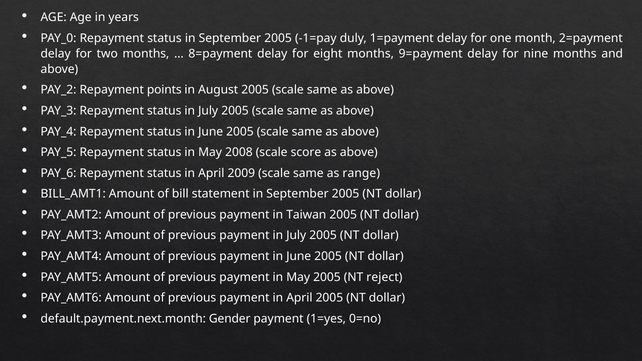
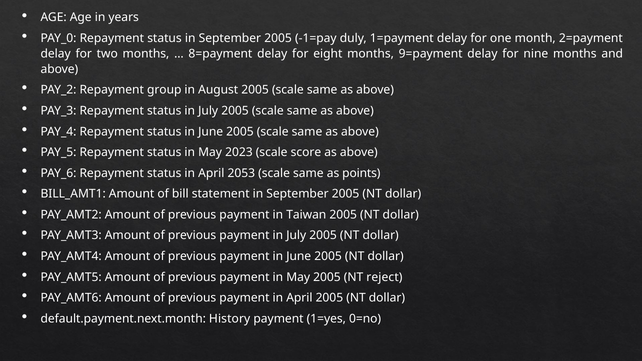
points: points -> group (164, 90)
2008: 2008 -> 2023 (239, 152)
2009: 2009 -> 2053 (241, 173)
range: range -> points (361, 173)
Gender: Gender -> History (230, 319)
